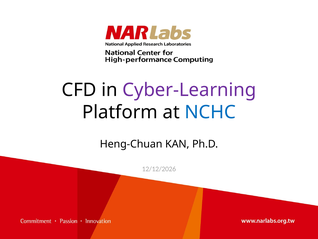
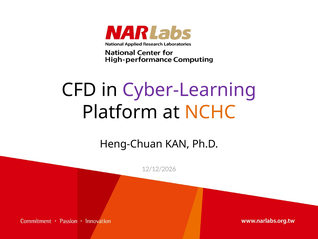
NCHC colour: blue -> orange (210, 112)
